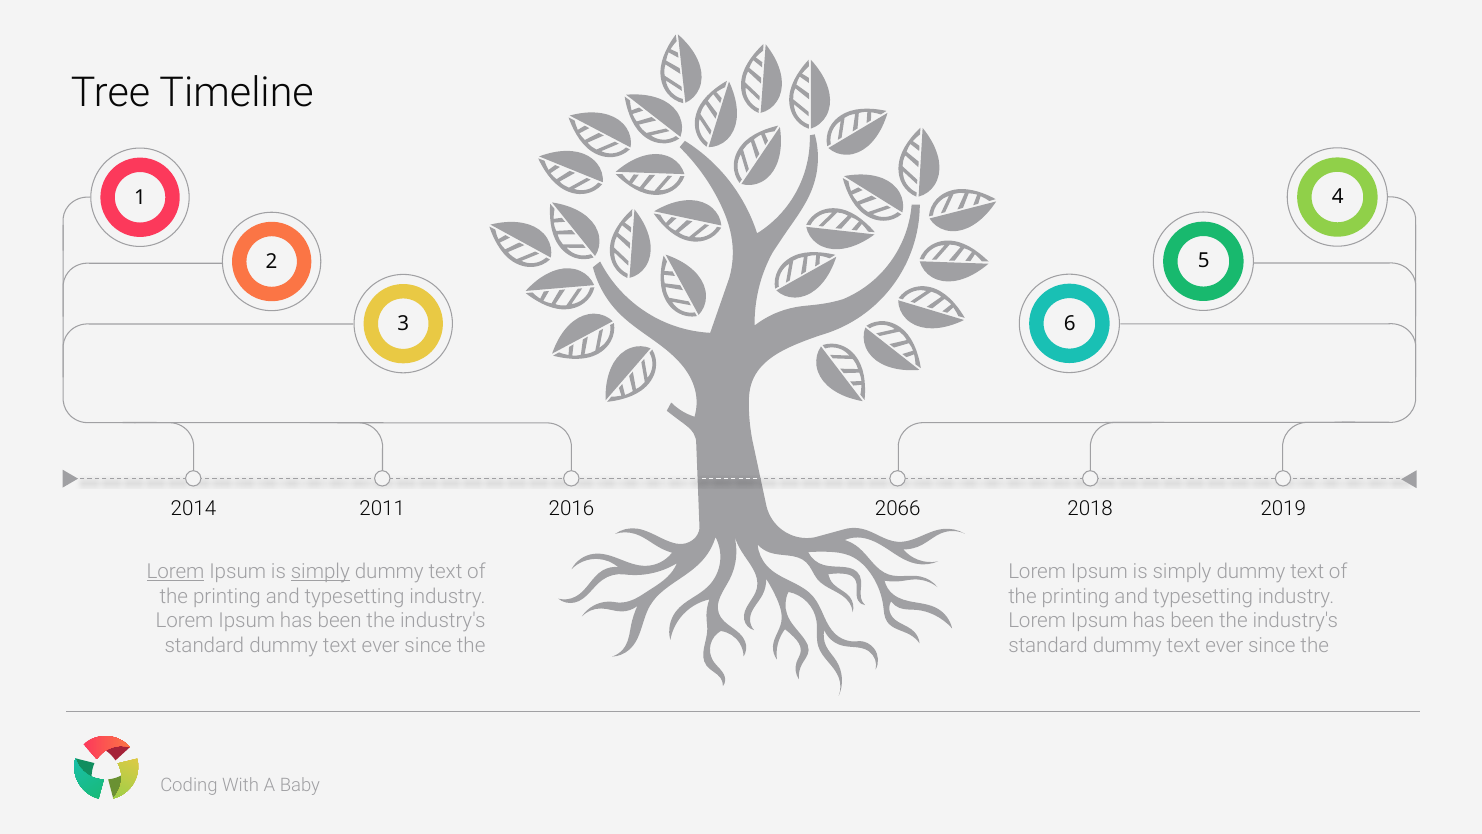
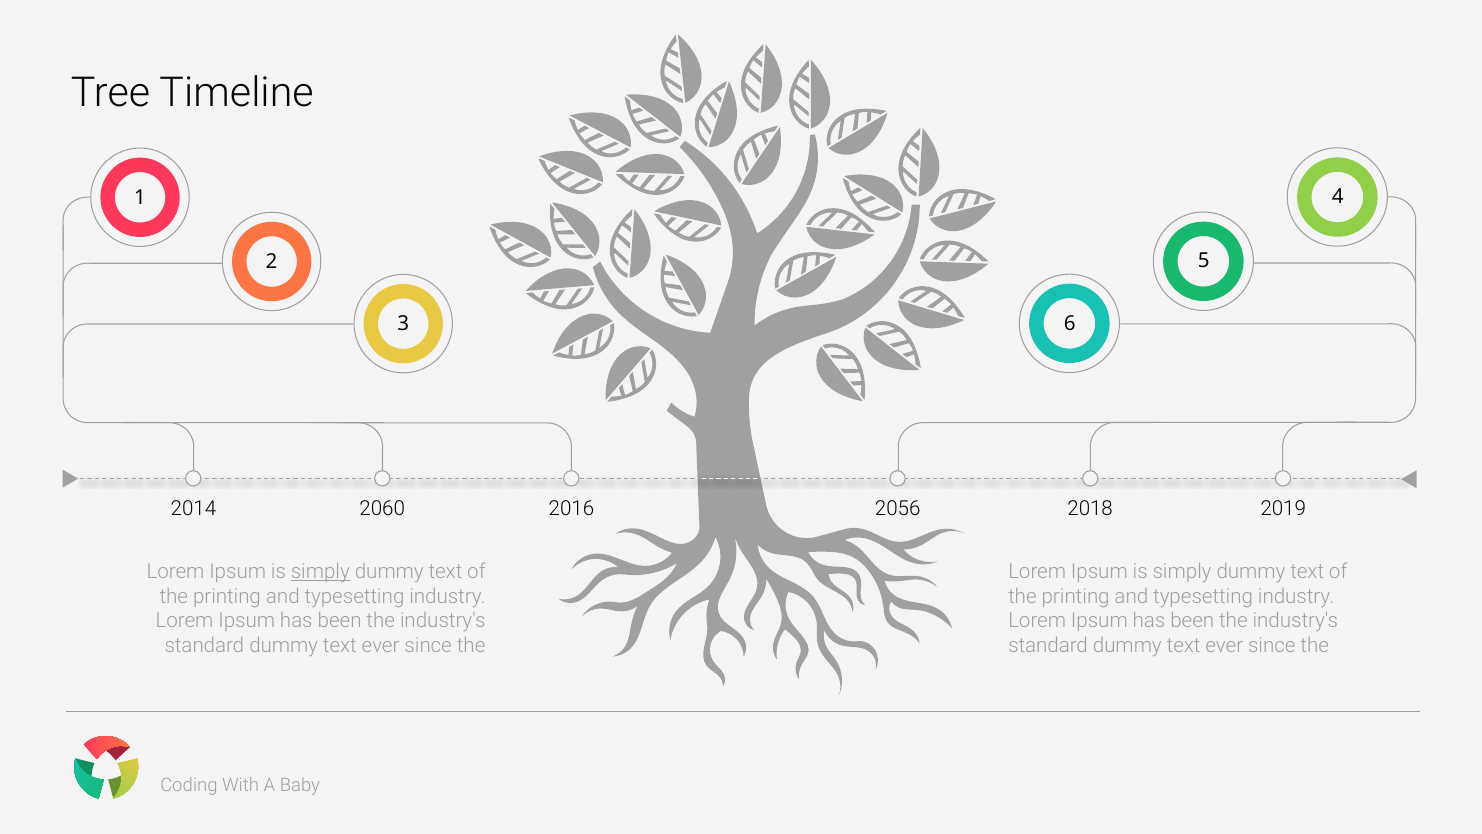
2011: 2011 -> 2060 (382, 509)
2066: 2066 -> 2056 (898, 509)
Lorem underline: present -> none (175, 571)
